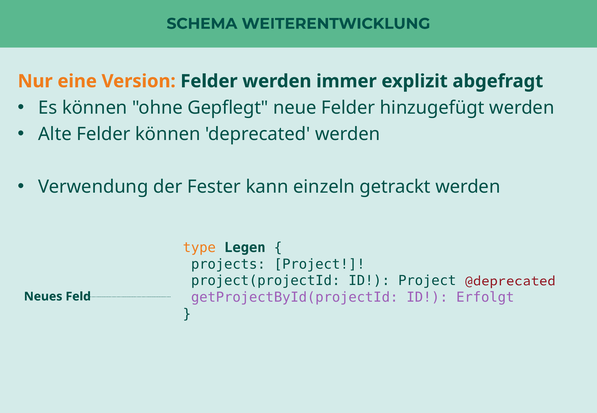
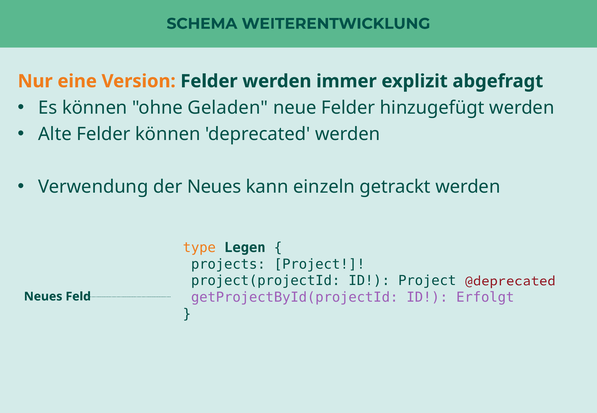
Gepflegt: Gepflegt -> Geladen (228, 108)
der Fester: Fester -> Neues (214, 187)
